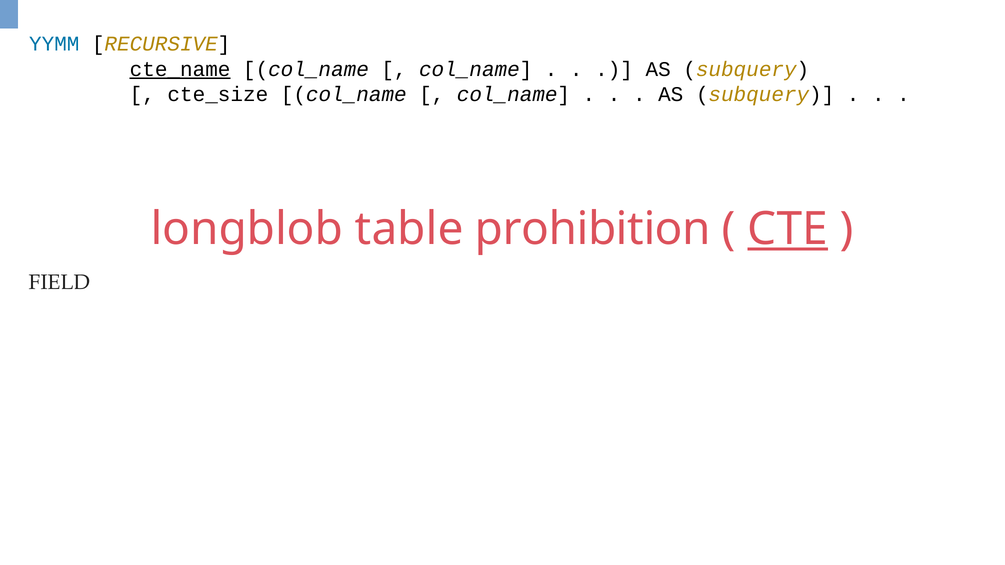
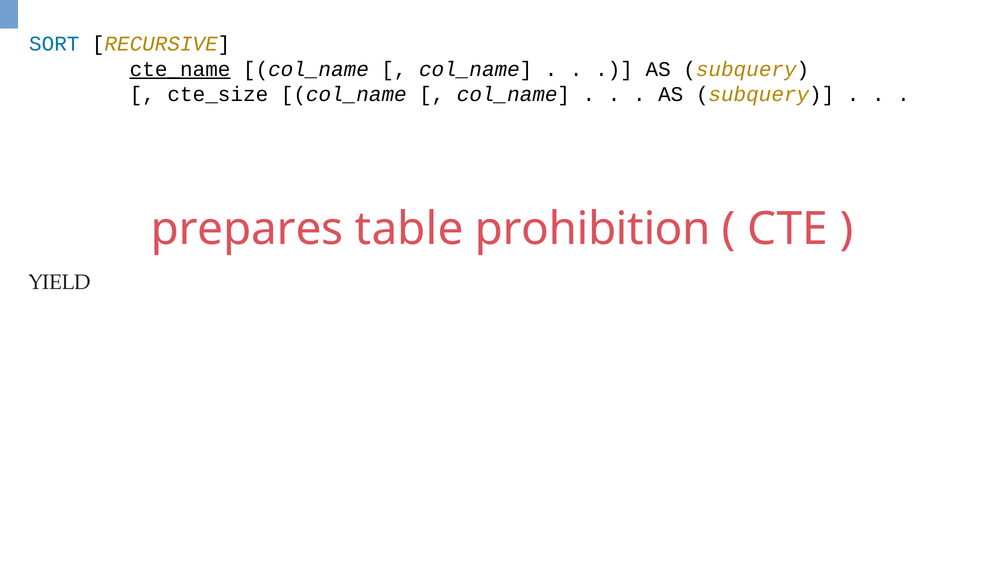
YYMM: YYMM -> SORT (54, 44)
longblob: longblob -> prepares (247, 229)
CTE underline: present -> none (788, 229)
FIELD: FIELD -> YIELD (60, 283)
